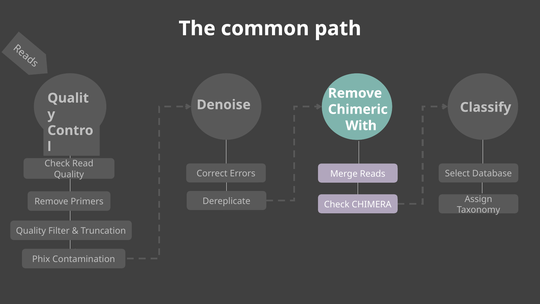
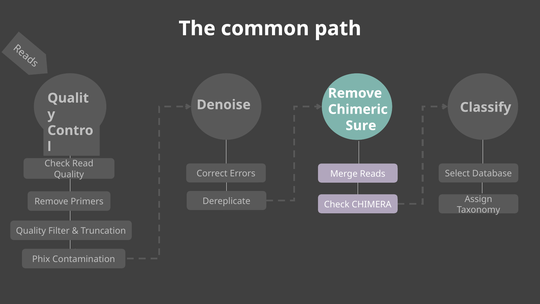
With: With -> Sure (361, 126)
